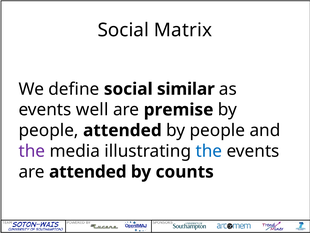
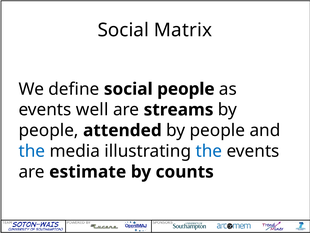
social similar: similar -> people (186, 89)
premise: premise -> streams (179, 110)
the colour: purple -> blue (32, 151)
are attended: attended -> estimate (88, 172)
